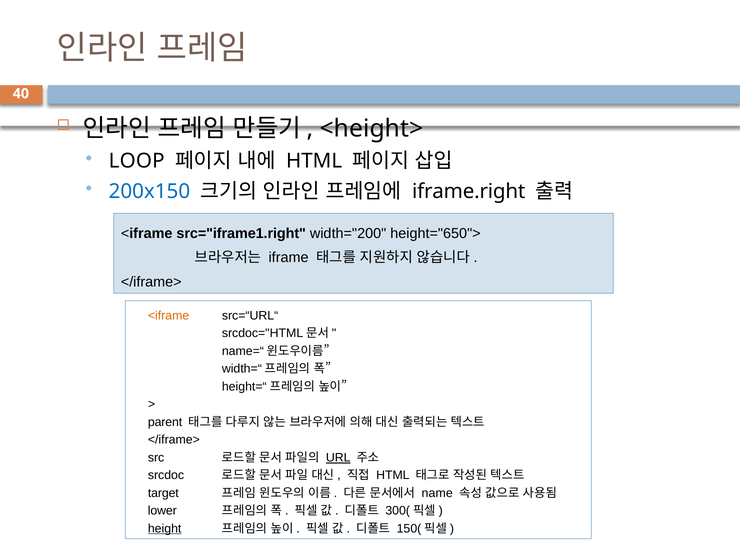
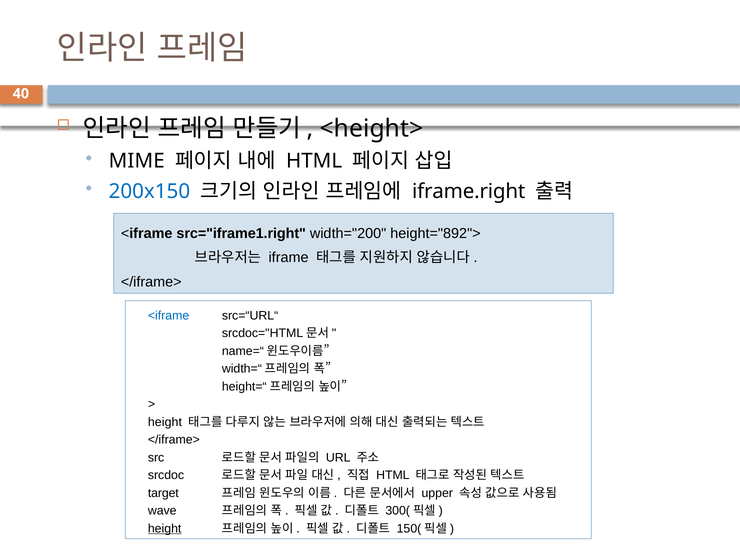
LOOP: LOOP -> MIME (137, 161)
height="650">: height="650"> -> height="892"> (435, 234)
<iframe colour: orange -> blue (169, 316)
parent: parent -> height (165, 422)
URL underline: present -> none (338, 458)
name: name -> upper (437, 493)
lower: lower -> wave (162, 511)
